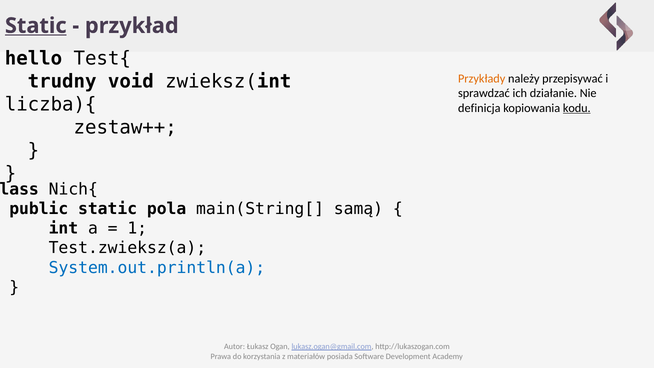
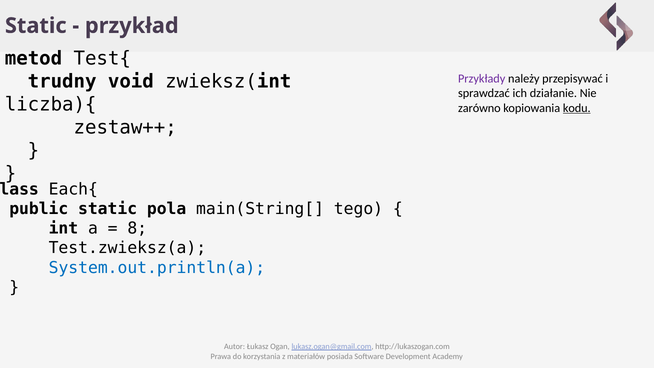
Static underline: present -> none (36, 26)
hello: hello -> metod (34, 59)
Przykłady colour: orange -> purple (482, 79)
definicja: definicja -> zarówno (479, 108)
Nich{: Nich{ -> Each{ (73, 189)
samą: samą -> tego (358, 209)
1: 1 -> 8 (137, 228)
